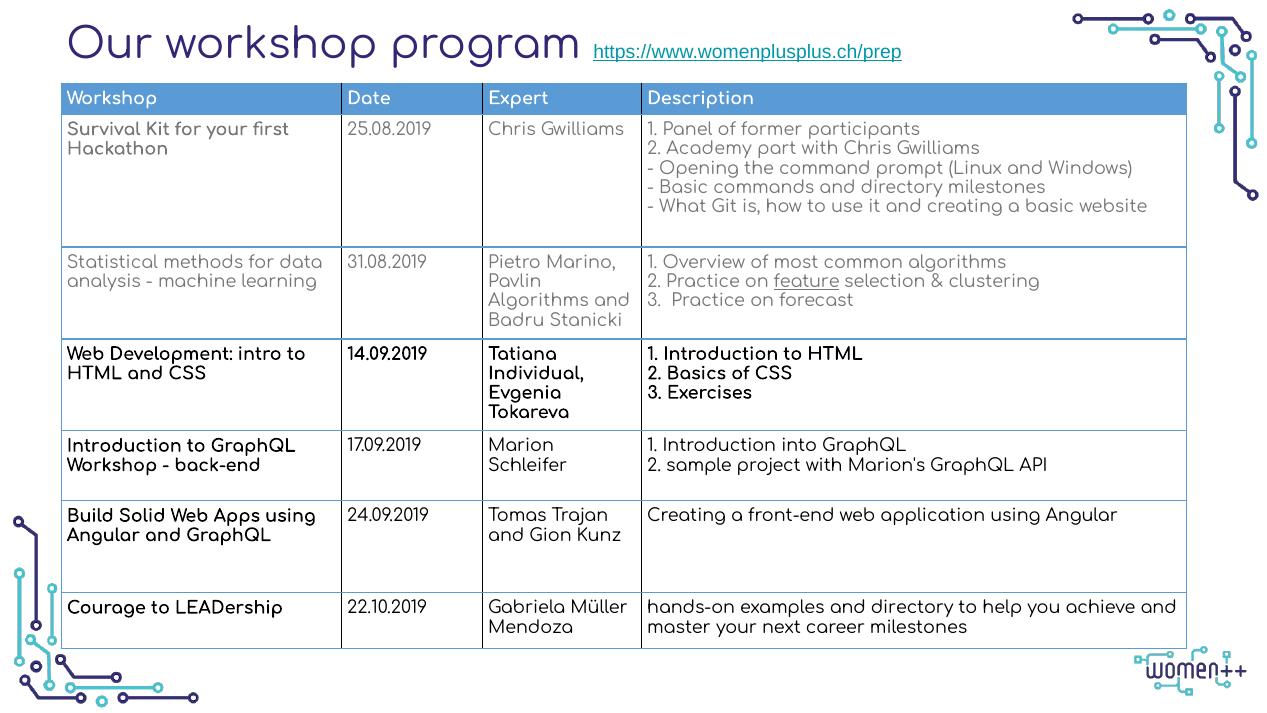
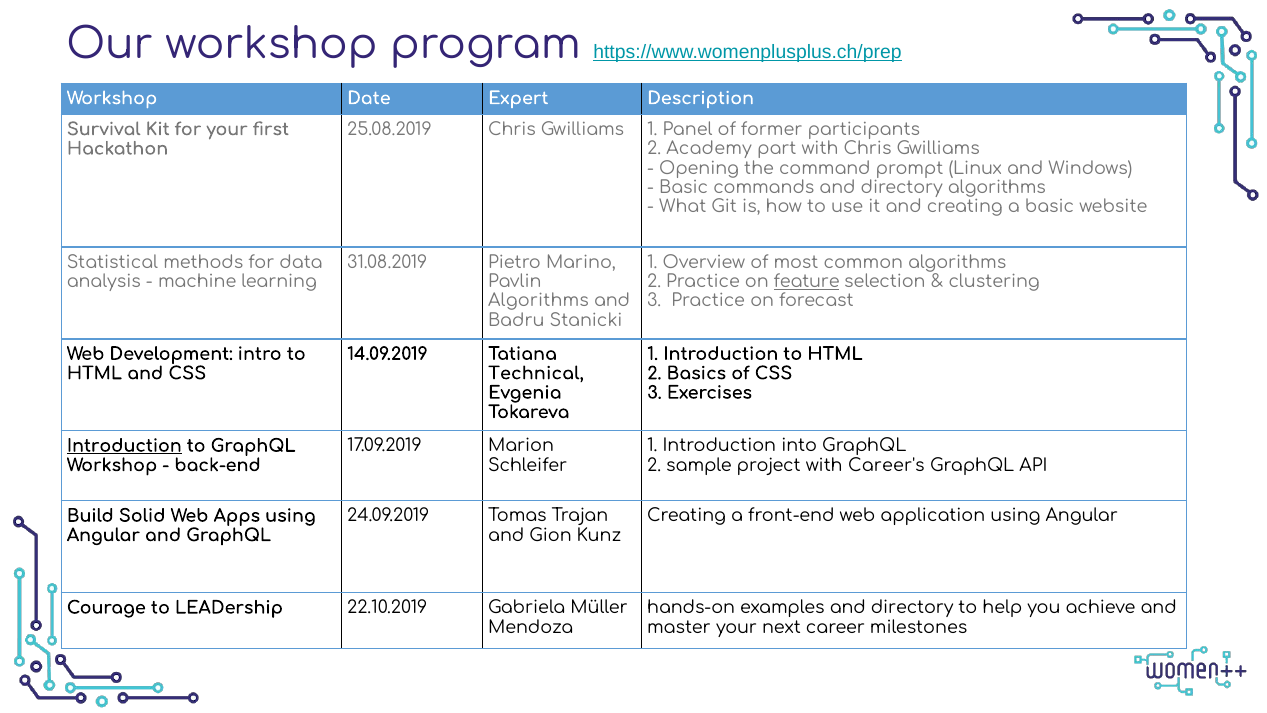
directory milestones: milestones -> algorithms (997, 188)
Individual: Individual -> Technical (536, 373)
Introduction underline: none -> present (124, 446)
Marion's: Marion's -> Career's (886, 465)
